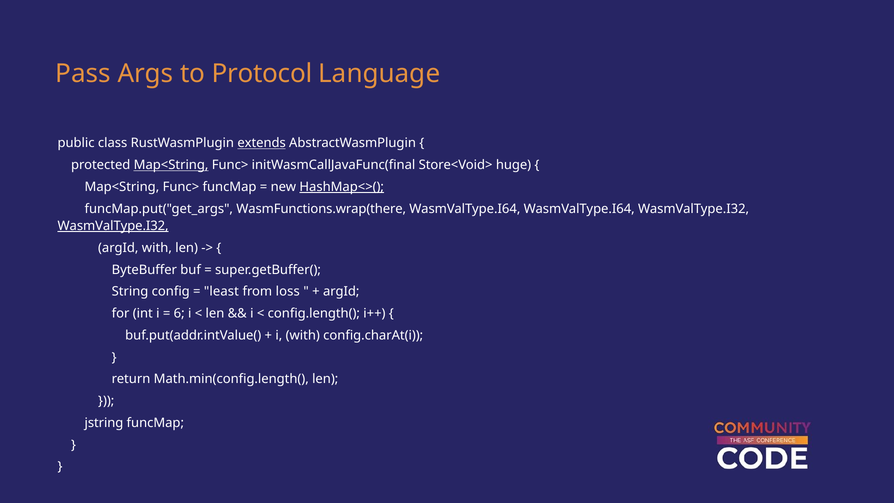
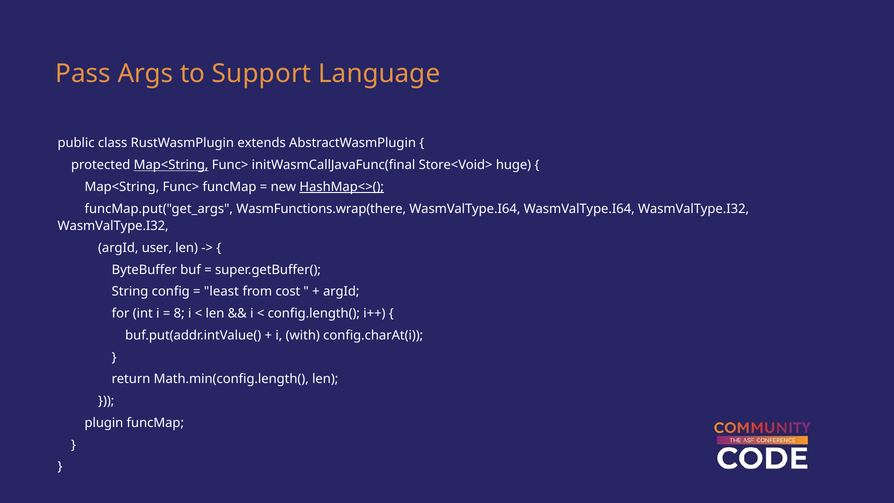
Protocol: Protocol -> Support (262, 73)
extends underline: present -> none (262, 143)
WasmValType.I32 underline: present -> none (113, 226)
argId with: with -> user (157, 248)
loss: loss -> cost (288, 292)
6: 6 -> 8 (179, 313)
jstring: jstring -> plugin (104, 423)
